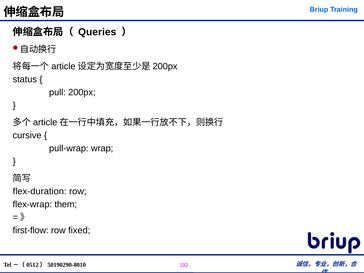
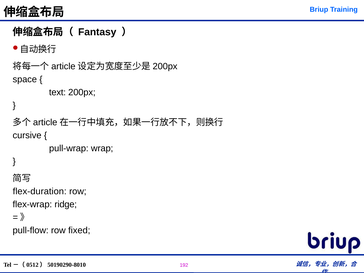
Queries: Queries -> Fantasy (97, 32)
status: status -> space (25, 79)
pull: pull -> text (57, 92)
them: them -> ridge (66, 204)
first-flow: first-flow -> pull-flow (31, 230)
